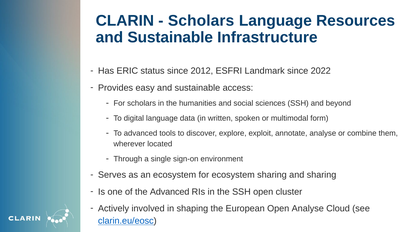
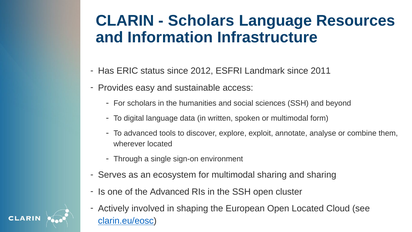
Sustainable: Sustainable -> Information (170, 37)
2022: 2022 -> 2011 (321, 71)
for ecosystem: ecosystem -> multimodal (233, 175)
Open Analyse: Analyse -> Located (308, 208)
